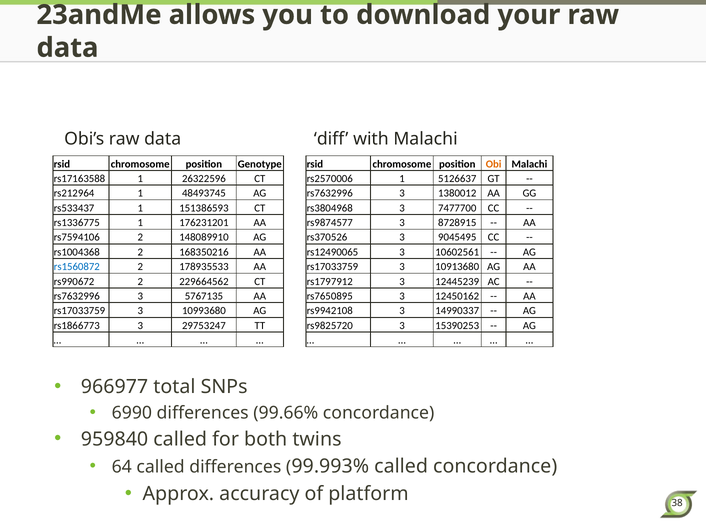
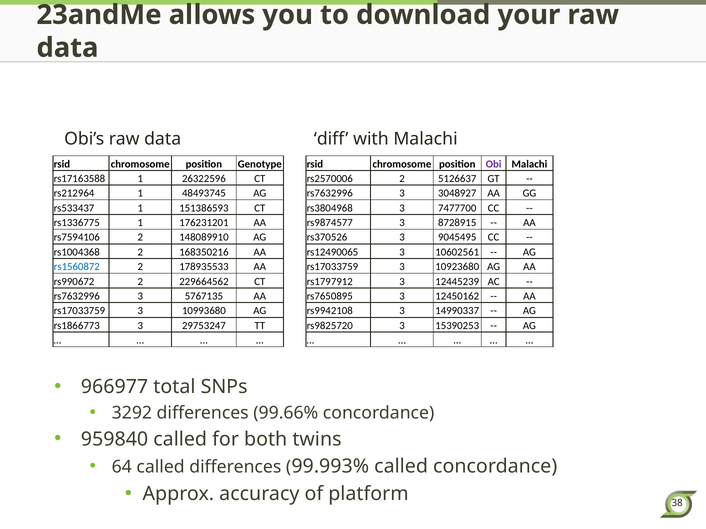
Obi colour: orange -> purple (494, 164)
rs2570006 1: 1 -> 2 (402, 179)
1380012: 1380012 -> 3048927 (457, 194)
10913680: 10913680 -> 10923680 (457, 267)
6990: 6990 -> 3292 (132, 413)
